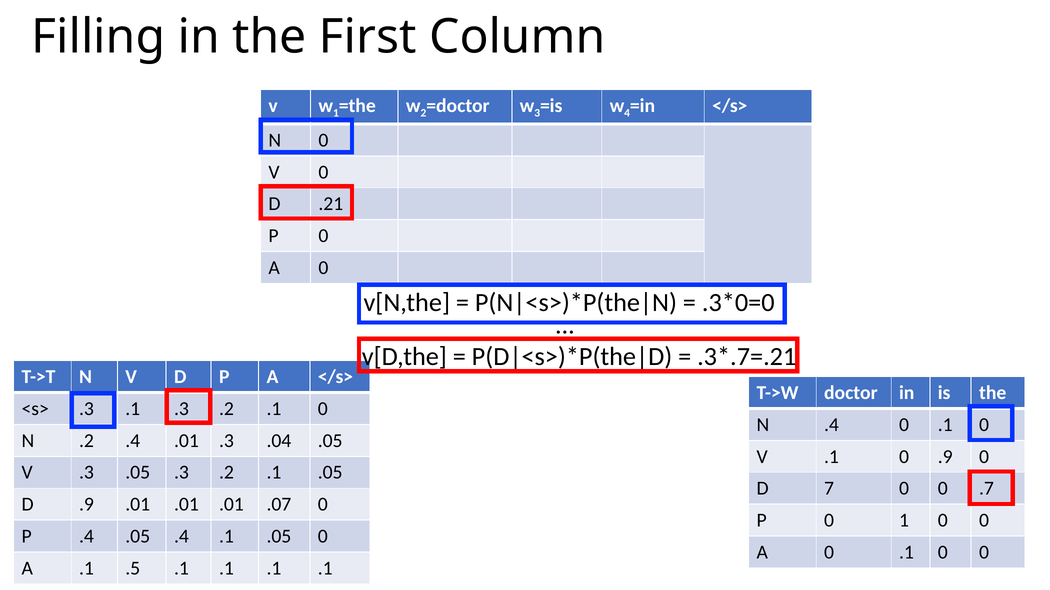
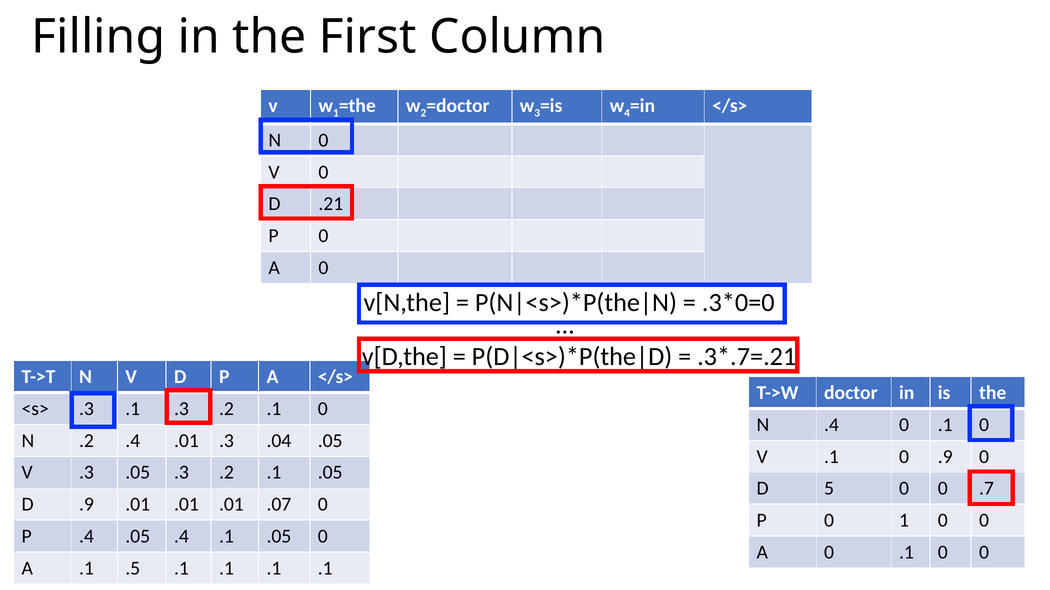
7: 7 -> 5 (829, 489)
